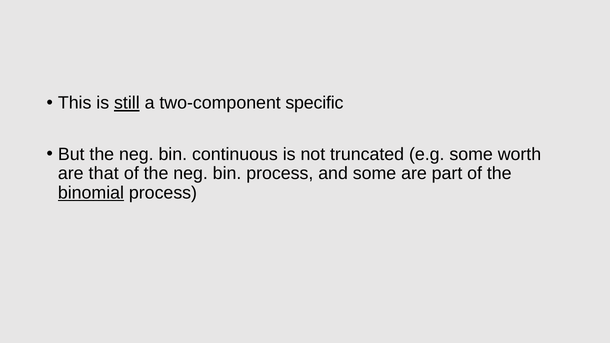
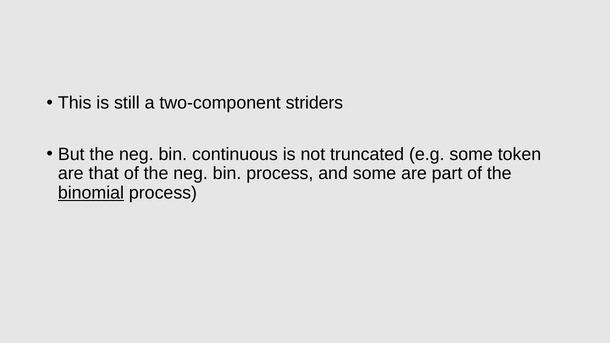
still underline: present -> none (127, 103)
specific: specific -> striders (314, 103)
worth: worth -> token (519, 154)
